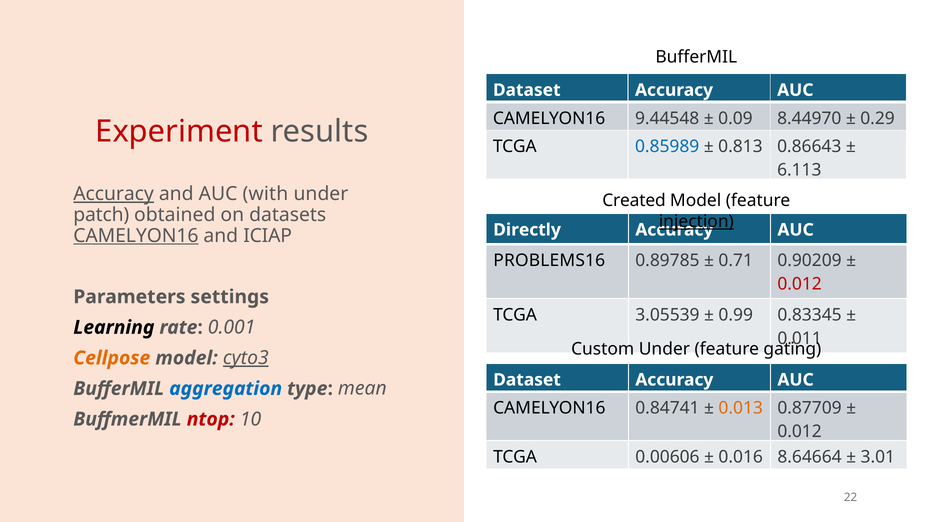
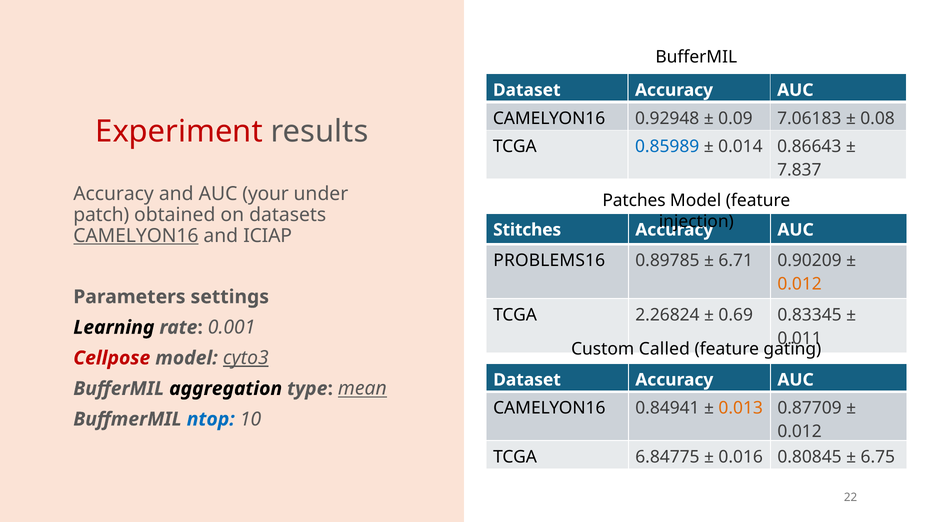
9.44548: 9.44548 -> 0.92948 (667, 118)
8.44970: 8.44970 -> 7.06183 (809, 118)
0.29: 0.29 -> 0.08 (878, 118)
0.813: 0.813 -> 0.014 (740, 147)
6.113: 6.113 -> 7.837 (799, 170)
Accuracy underline: present -> none (114, 194)
with: with -> your (266, 194)
Created: Created -> Patches (634, 201)
injection underline: present -> none (696, 221)
Directly: Directly -> Stitches (527, 230)
0.71: 0.71 -> 6.71 (736, 261)
0.012 colour: red -> orange (800, 284)
3.05539: 3.05539 -> 2.26824 (667, 315)
0.99: 0.99 -> 0.69 (736, 315)
Custom Under: Under -> Called (664, 349)
Cellpose colour: orange -> red (112, 358)
aggregation colour: blue -> black (226, 389)
mean underline: none -> present (362, 389)
0.84741: 0.84741 -> 0.84941 (667, 408)
ntop colour: red -> blue (211, 419)
0.00606: 0.00606 -> 6.84775 (667, 457)
8.64664: 8.64664 -> 0.80845 (810, 457)
3.01: 3.01 -> 6.75 (878, 457)
